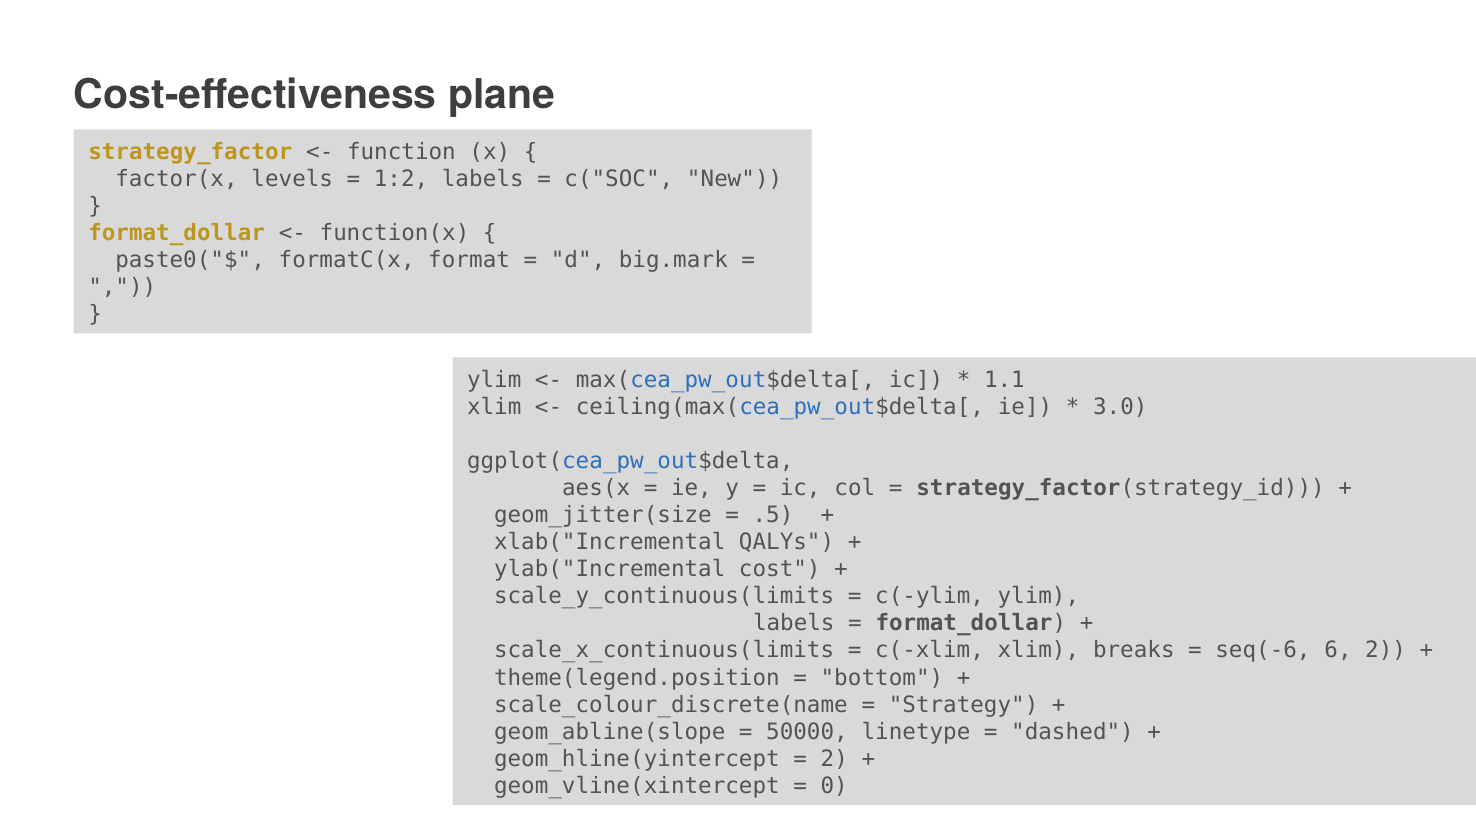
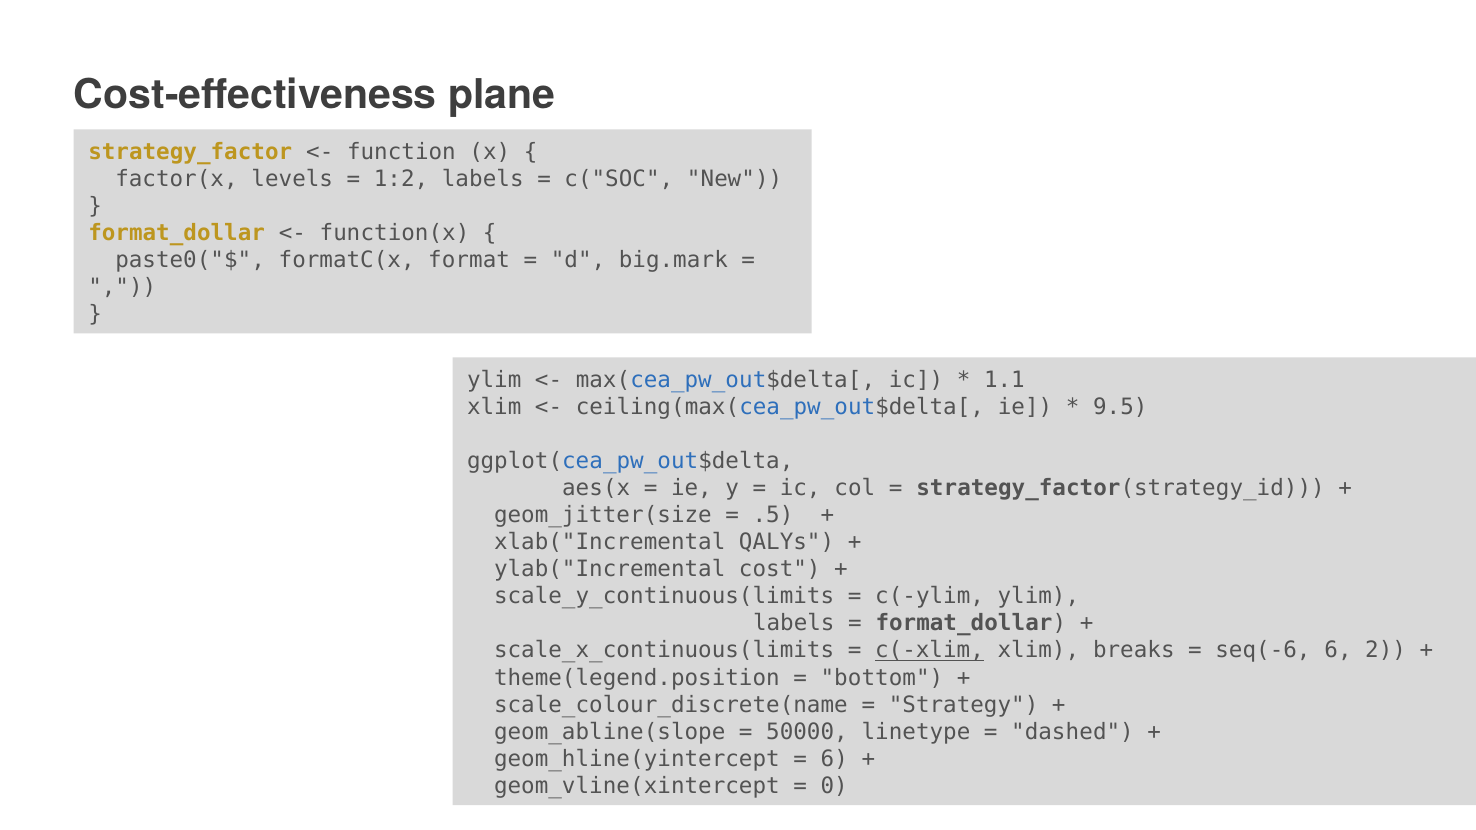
3.0: 3.0 -> 9.5 (1120, 407)
c(-xlim underline: none -> present (929, 651)
2: 2 -> 6 (834, 759)
